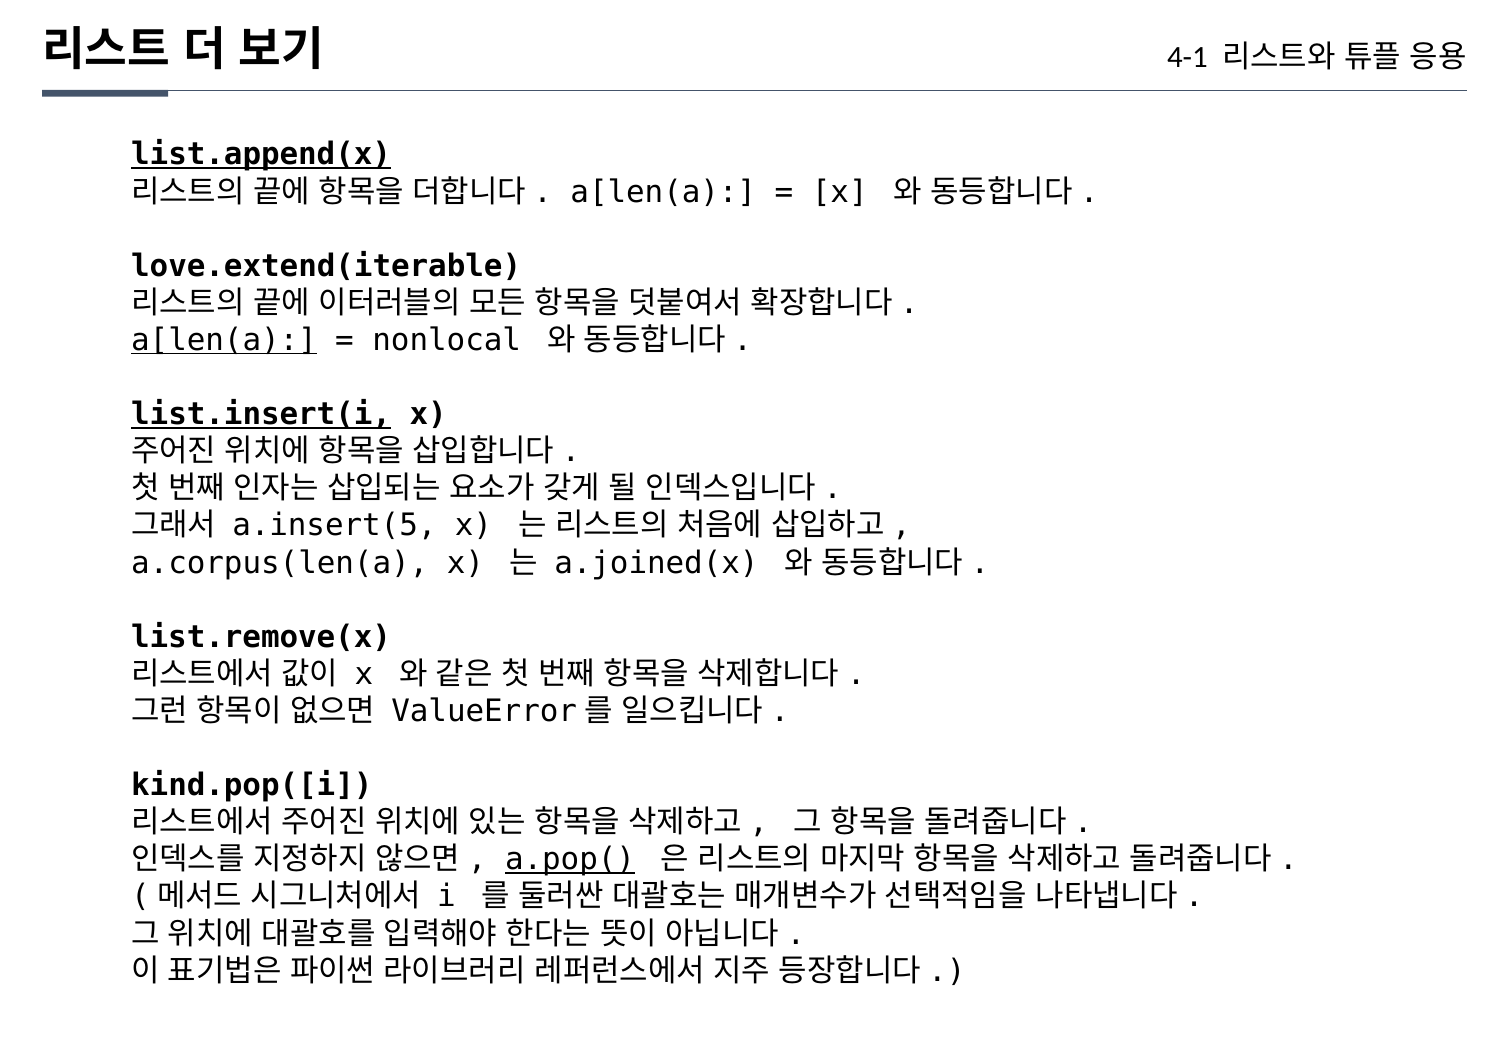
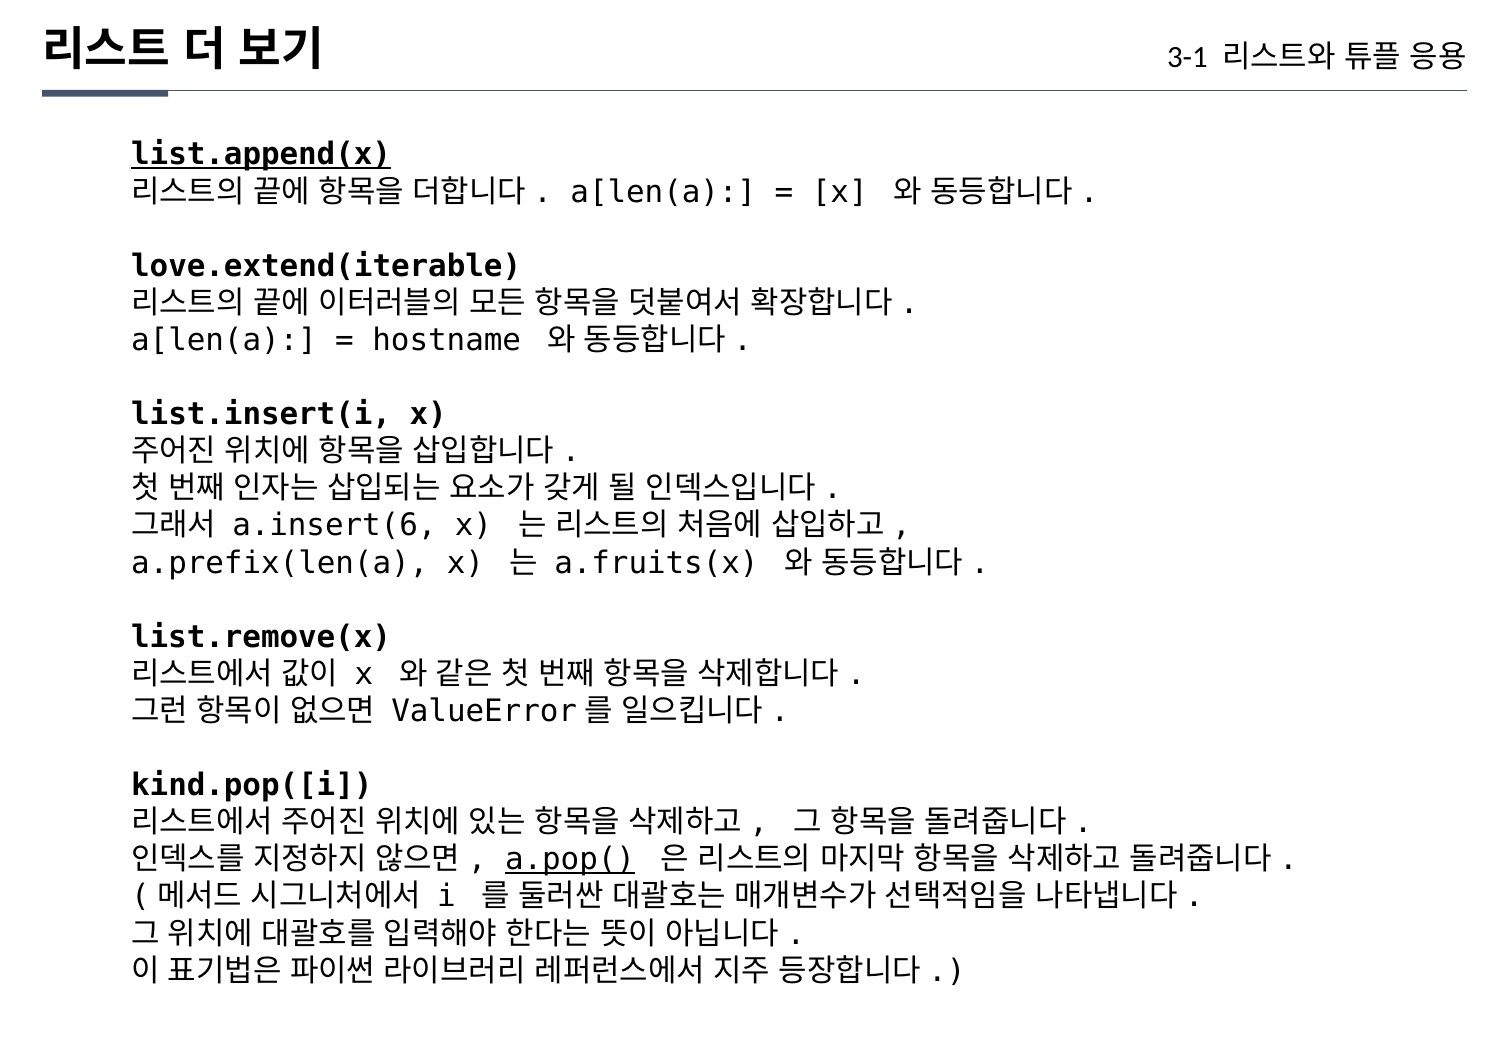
4-1: 4-1 -> 3-1 (1187, 57)
a[len(a underline: present -> none (224, 340)
nonlocal: nonlocal -> hostname (447, 340)
list.insert(i underline: present -> none (261, 414)
a.insert(5: a.insert(5 -> a.insert(6 (334, 526)
a.corpus(len(a: a.corpus(len(a -> a.prefix(len(a (280, 563)
a.joined(x: a.joined(x -> a.fruits(x (656, 563)
